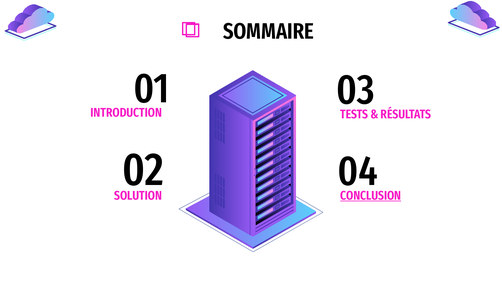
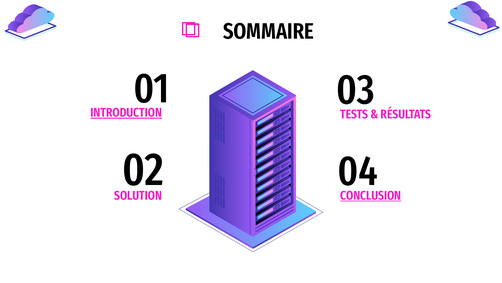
INTRODUCTION underline: none -> present (126, 113)
